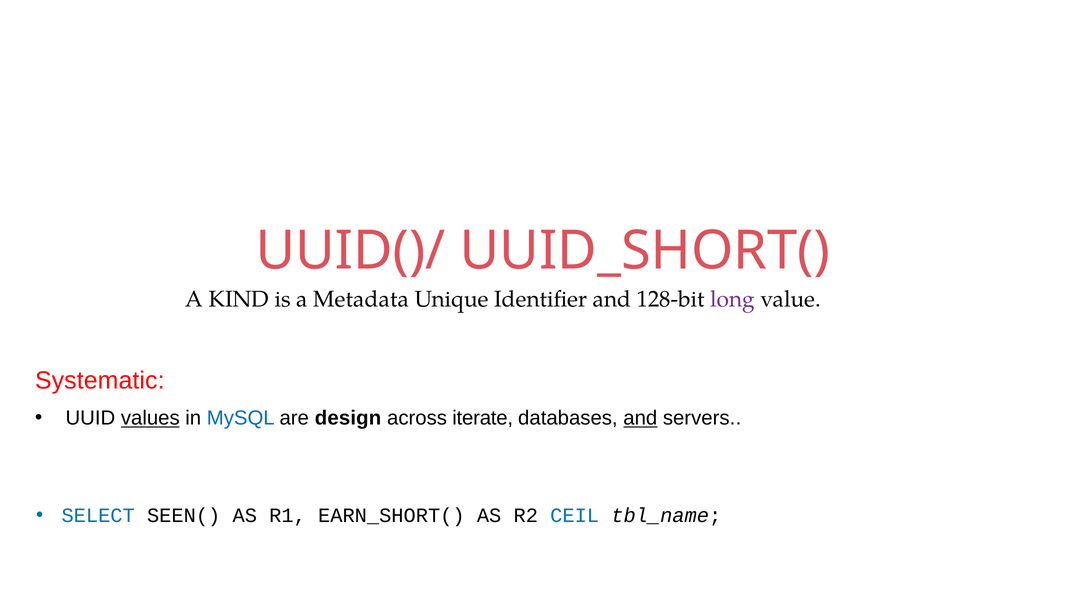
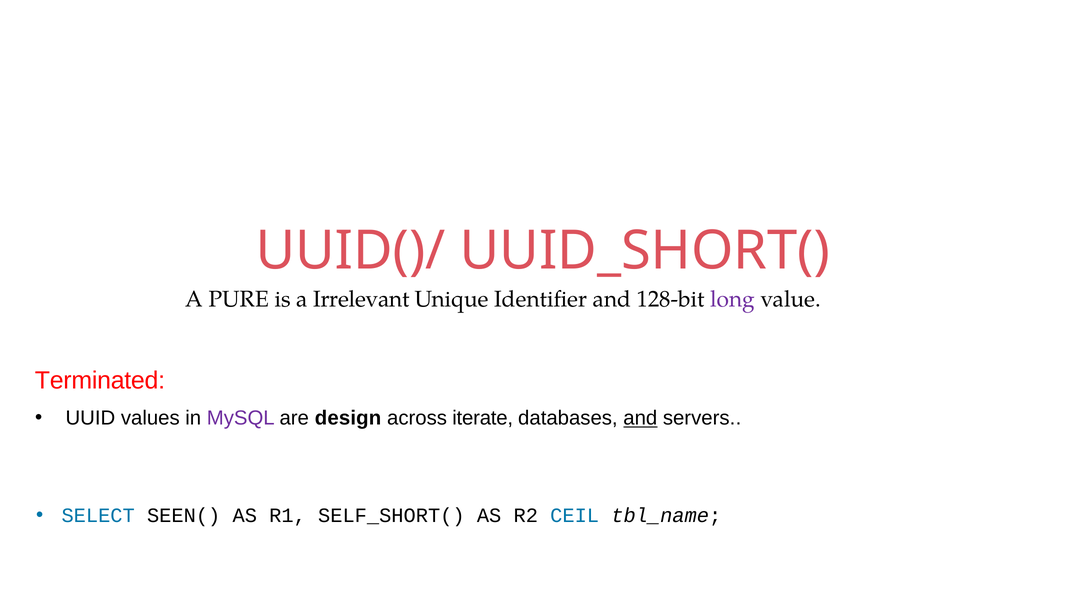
KIND: KIND -> PURE (239, 299)
Metadata: Metadata -> Irrelevant (361, 299)
Systematic: Systematic -> Terminated (100, 380)
values underline: present -> none (150, 418)
MySQL colour: blue -> purple (241, 418)
EARN_SHORT(: EARN_SHORT( -> SELF_SHORT( (391, 515)
